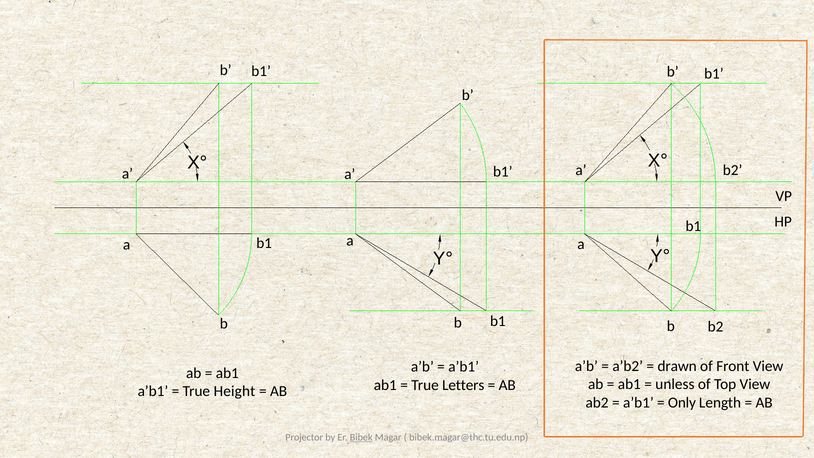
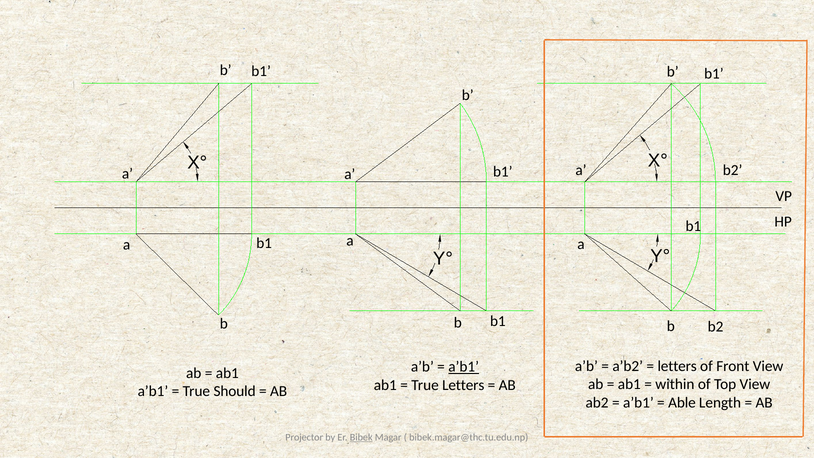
drawn: drawn -> letters (677, 366)
a’b1 underline: none -> present (464, 367)
unless: unless -> within (675, 384)
Height: Height -> Should (235, 391)
Only: Only -> Able (682, 403)
